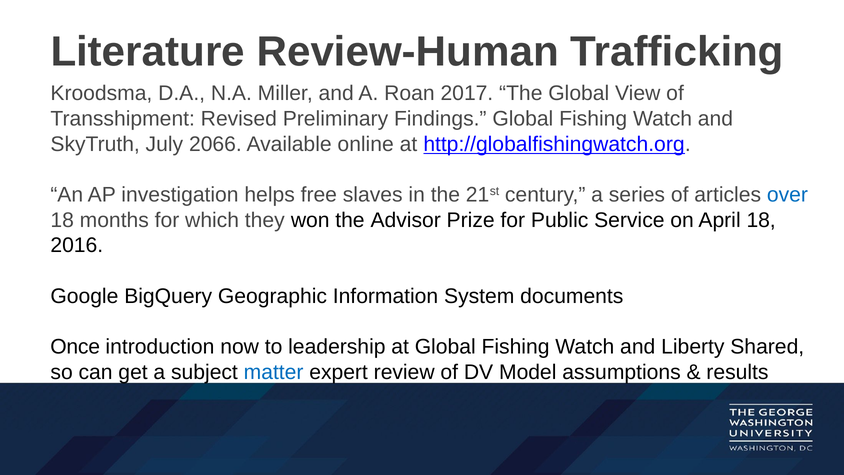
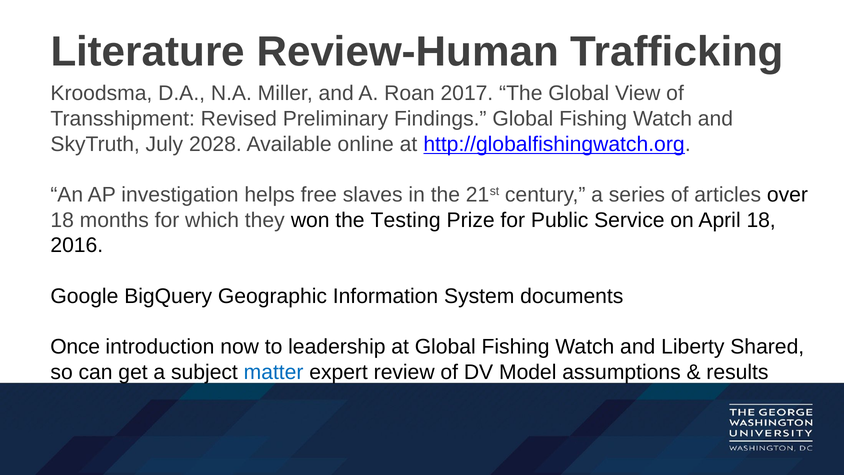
2066: 2066 -> 2028 (215, 144)
over colour: blue -> black (787, 195)
Advisor: Advisor -> Testing (406, 220)
